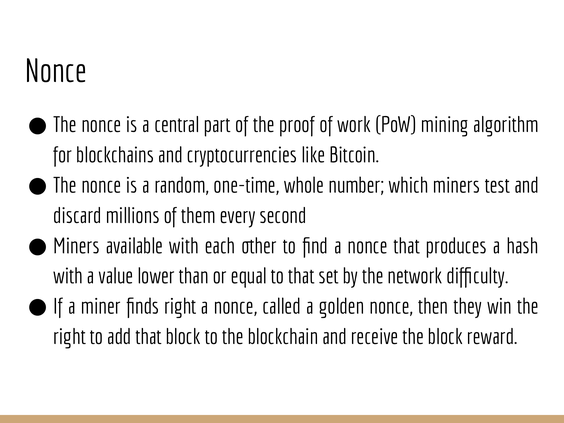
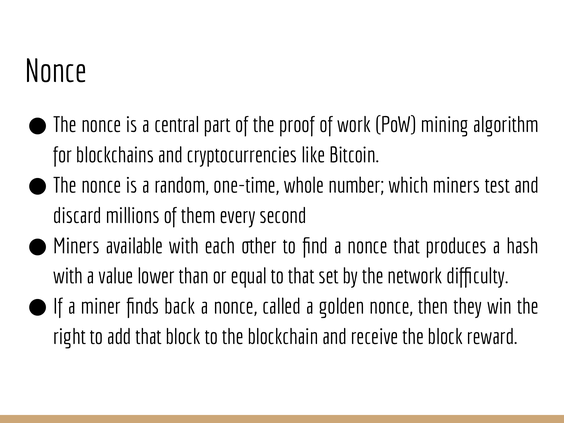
finds right: right -> back (180, 307)
